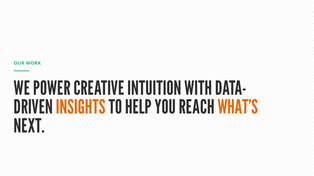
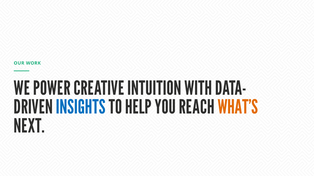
INSIGHTS colour: orange -> blue (81, 108)
